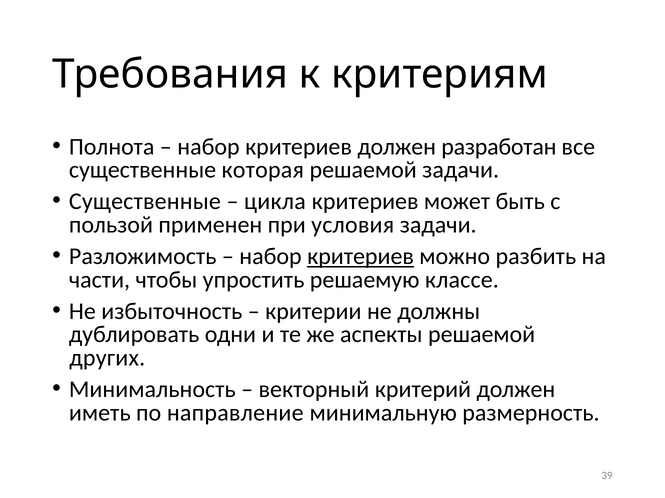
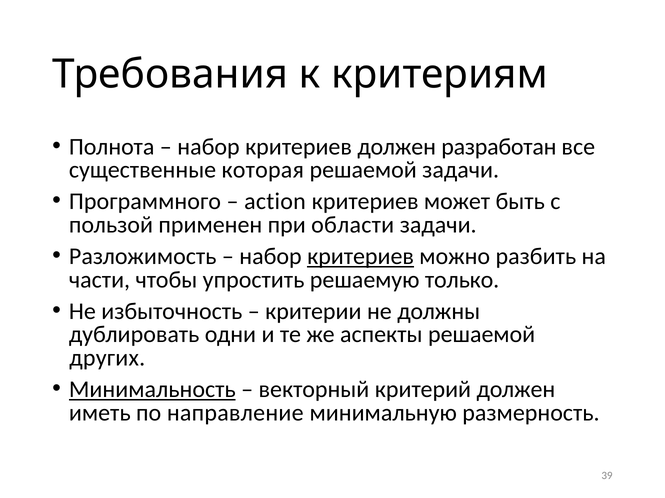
Существенные: Существенные -> Программного (145, 202)
цикла: цикла -> action (275, 202)
условия: условия -> области (353, 225)
классе: классе -> только (462, 280)
Минимальность underline: none -> present (152, 390)
